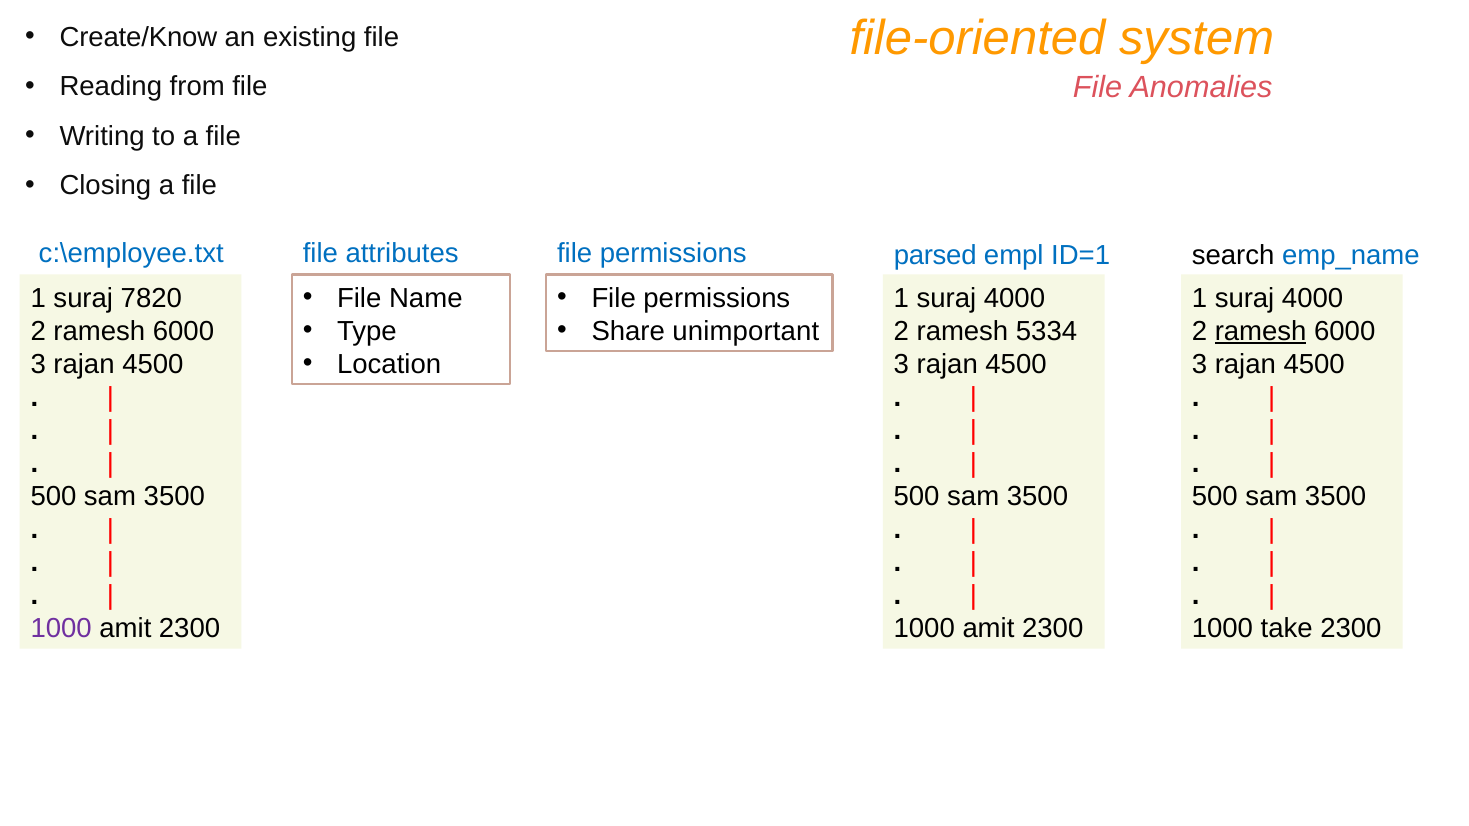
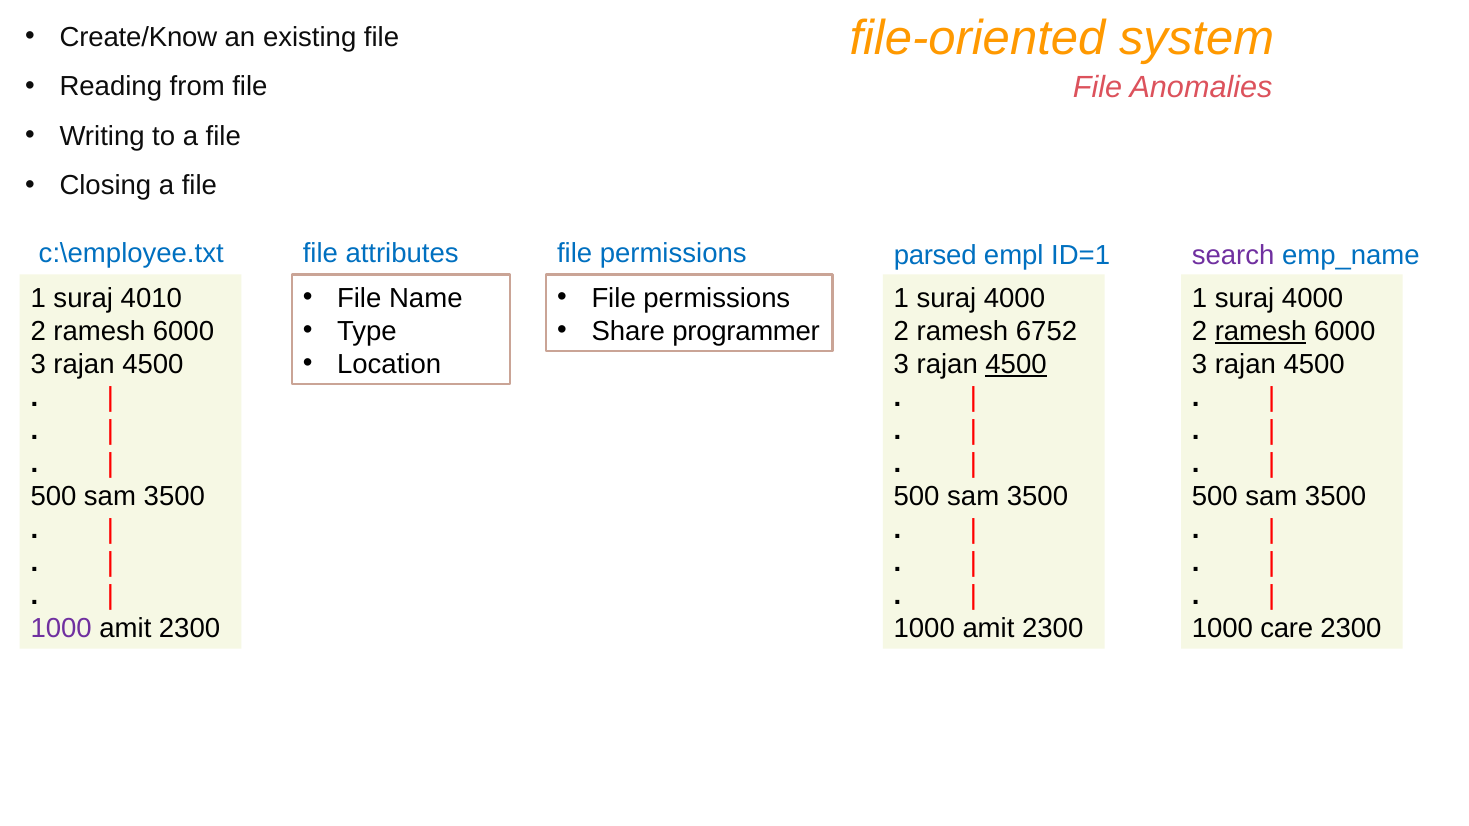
search colour: black -> purple (1233, 255)
7820: 7820 -> 4010 (151, 298)
unimportant: unimportant -> programmer (746, 331)
5334: 5334 -> 6752 (1047, 331)
4500 underline: none -> present (1016, 365)
take: take -> care (1287, 629)
